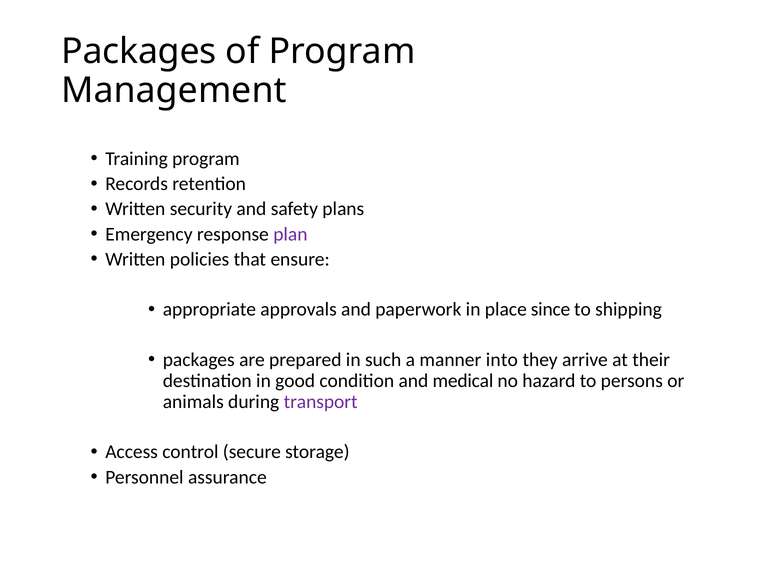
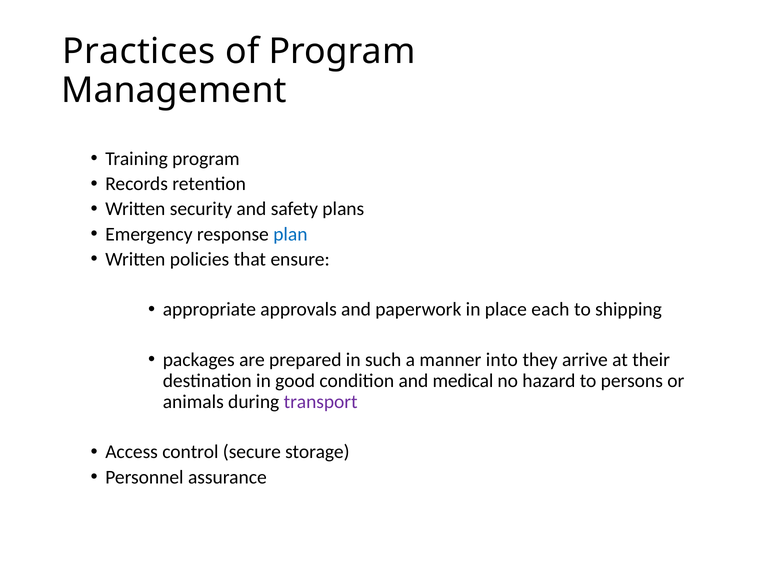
Packages: Packages -> Practices (139, 52)
plan colour: purple -> blue (290, 234)
since: since -> each (550, 309)
